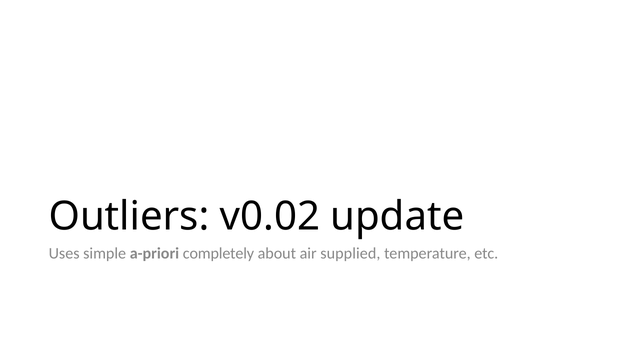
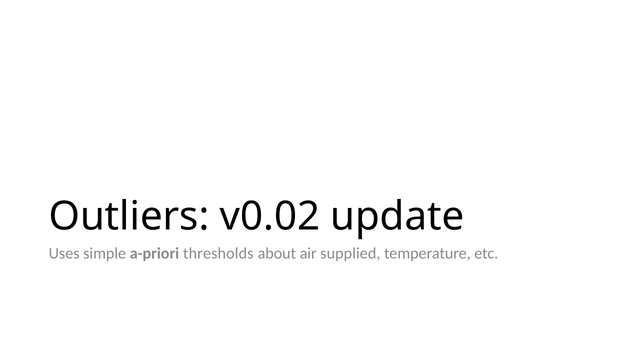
completely: completely -> thresholds (218, 253)
